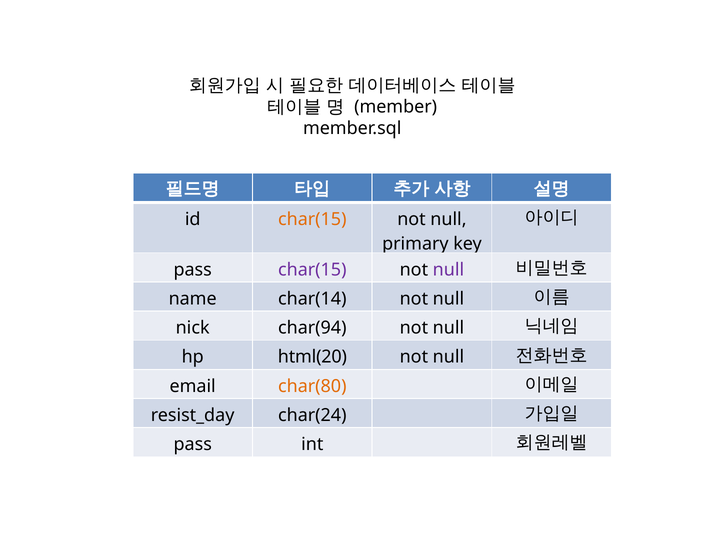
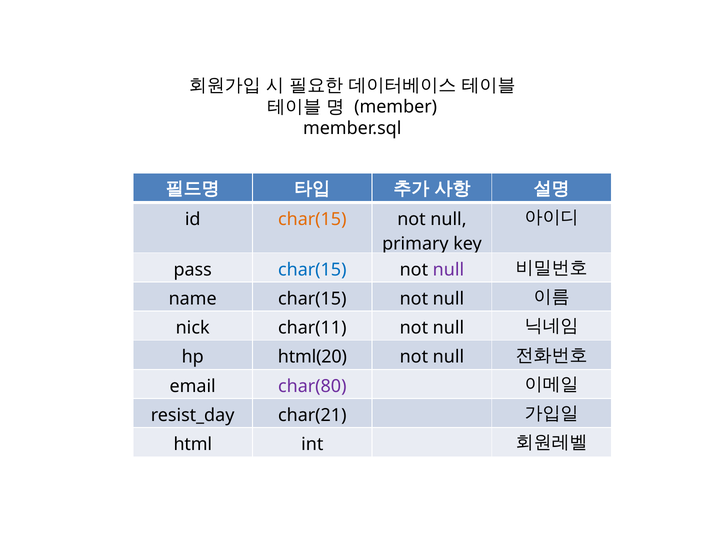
char(15 colour: purple -> blue (312, 269)
name char(14: char(14 -> char(15 (312, 298)
char(94: char(94 -> char(11 (312, 328)
char(80 colour: orange -> purple (312, 386)
char(24: char(24 -> char(21 (312, 415)
pass: pass -> html (193, 444)
